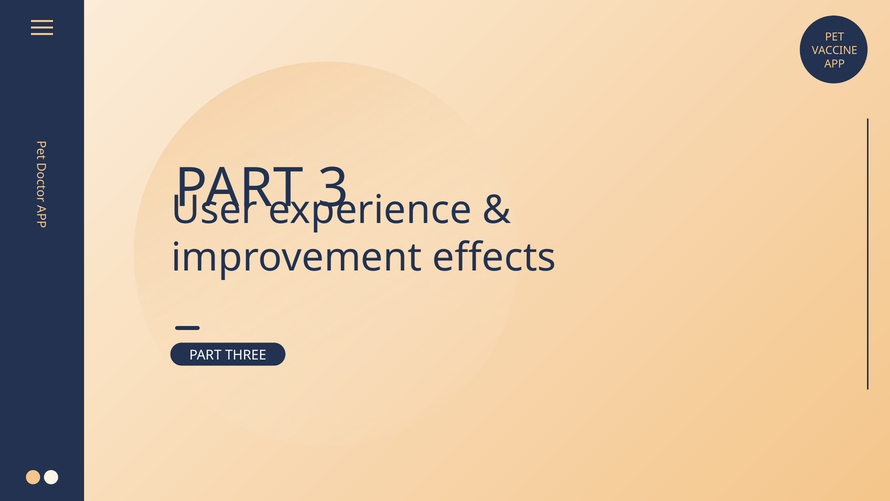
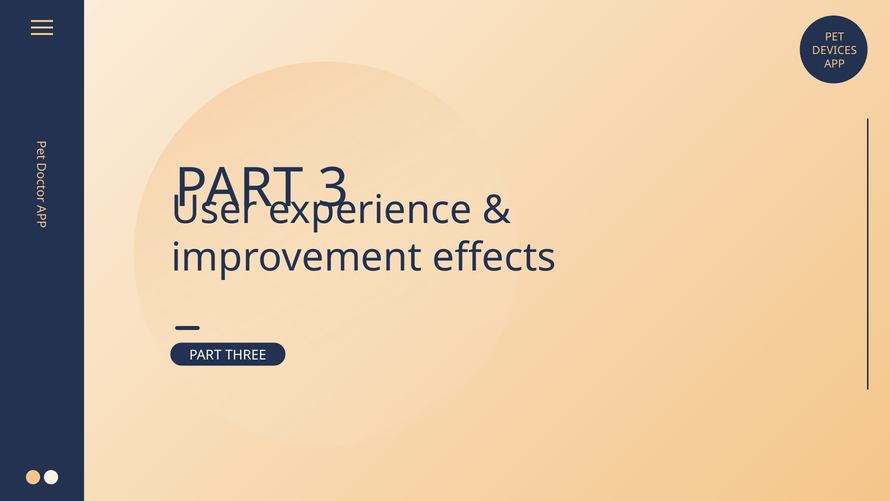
VACCINE: VACCINE -> DEVICES (834, 50)
